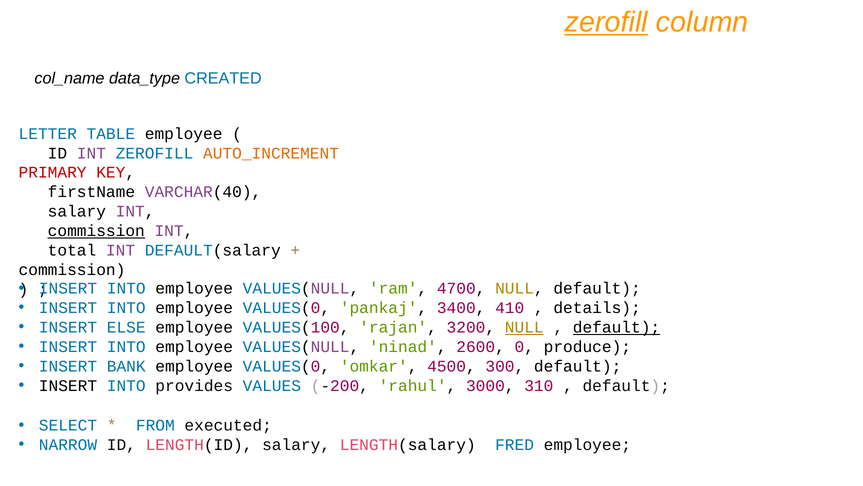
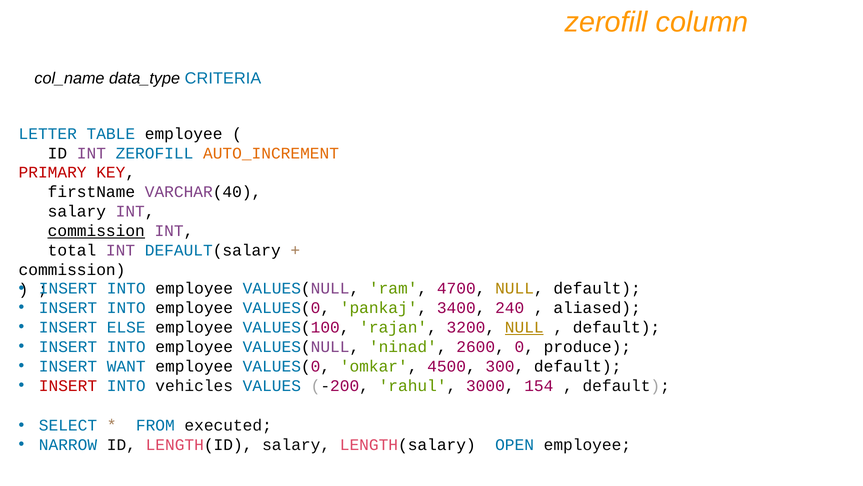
zerofill underline: present -> none (606, 22)
CREATED: CREATED -> CRITERIA (223, 78)
410: 410 -> 240 (510, 308)
details: details -> aliased (597, 308)
default underline: present -> none (616, 327)
BANK: BANK -> WANT (126, 366)
INSERT colour: black -> red (68, 385)
provides: provides -> vehicles (194, 385)
310: 310 -> 154 (539, 385)
FRED: FRED -> OPEN (515, 444)
